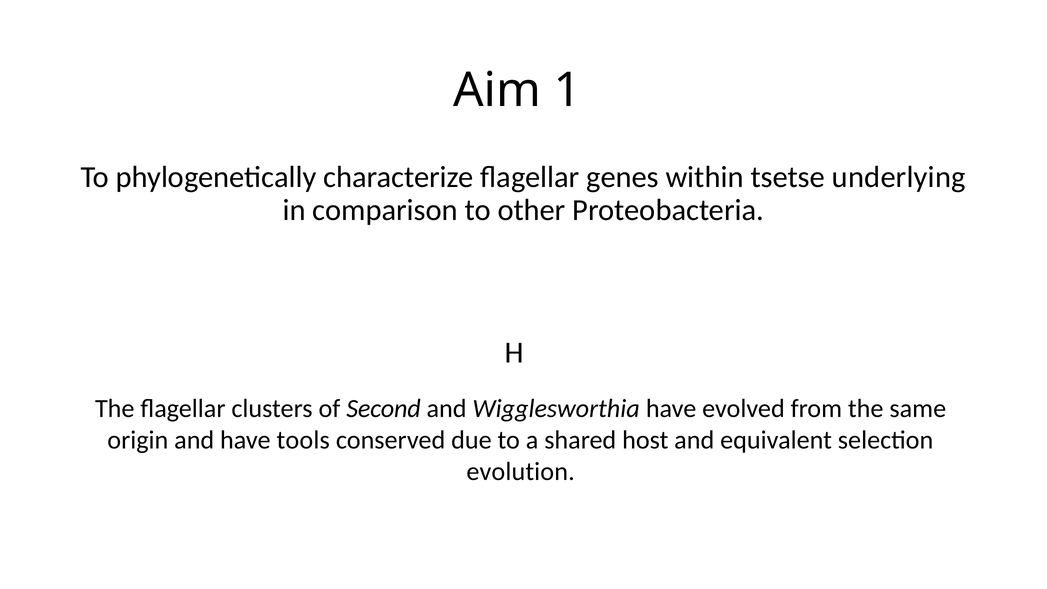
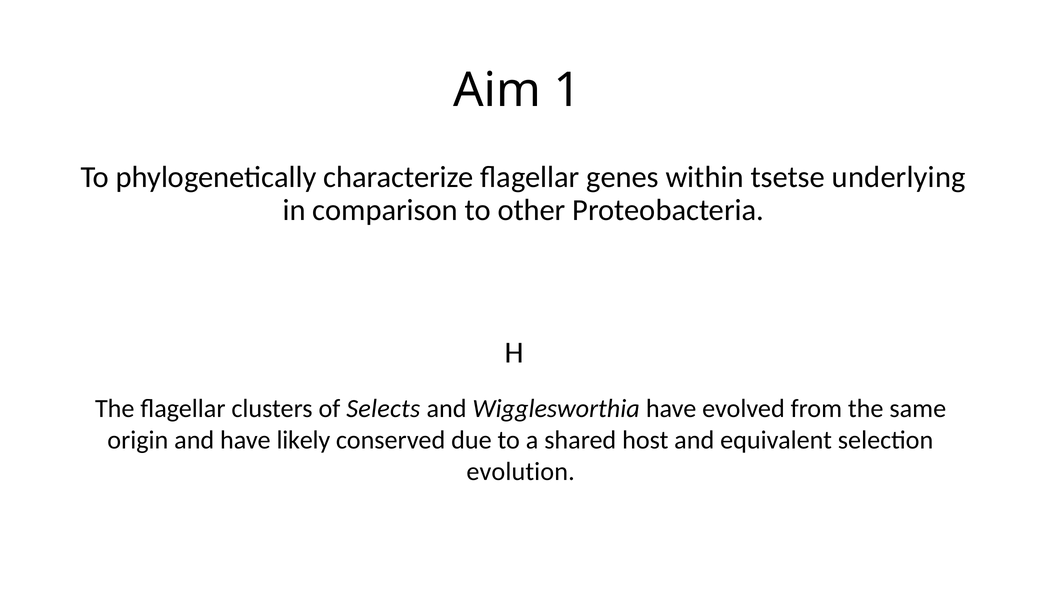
Second: Second -> Selects (383, 409)
tools: tools -> likely (303, 440)
